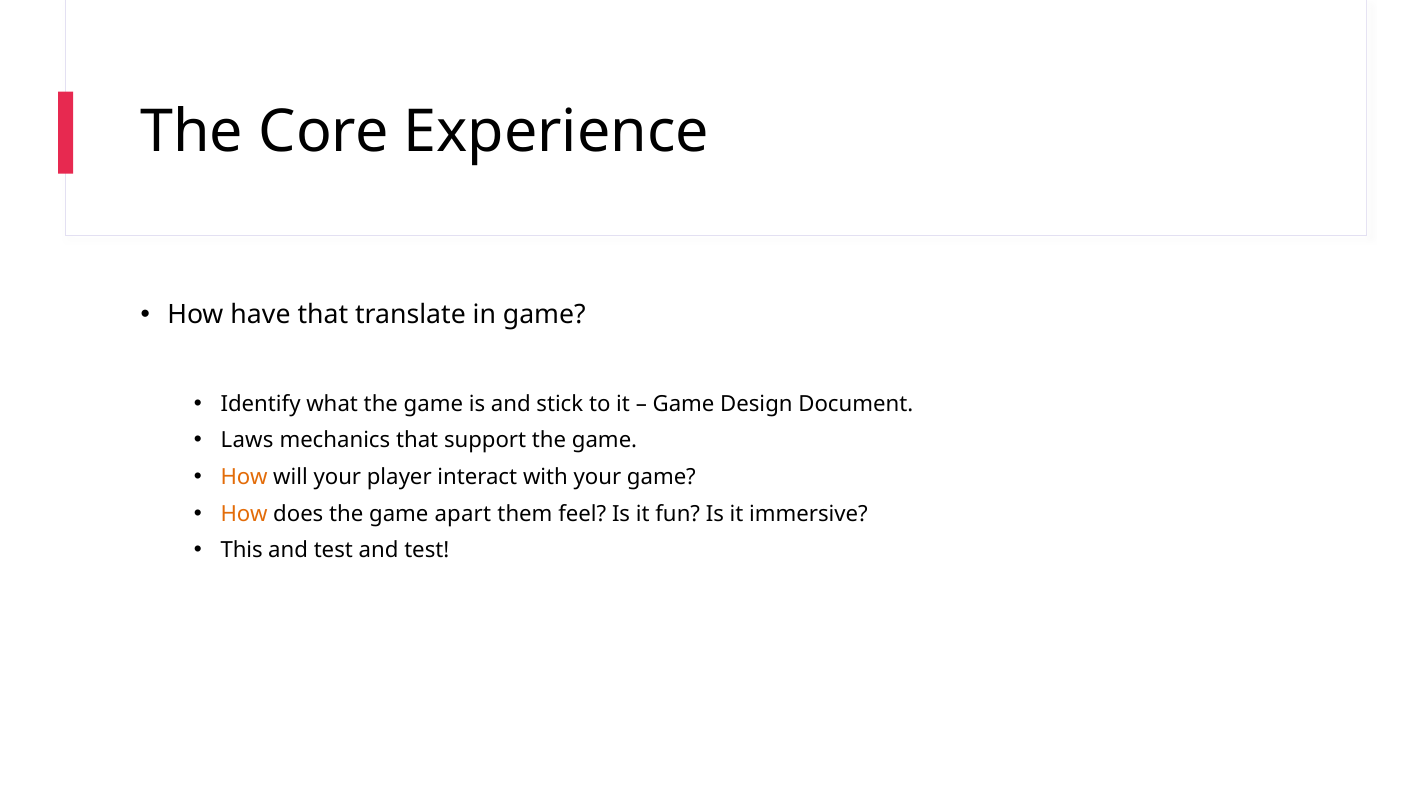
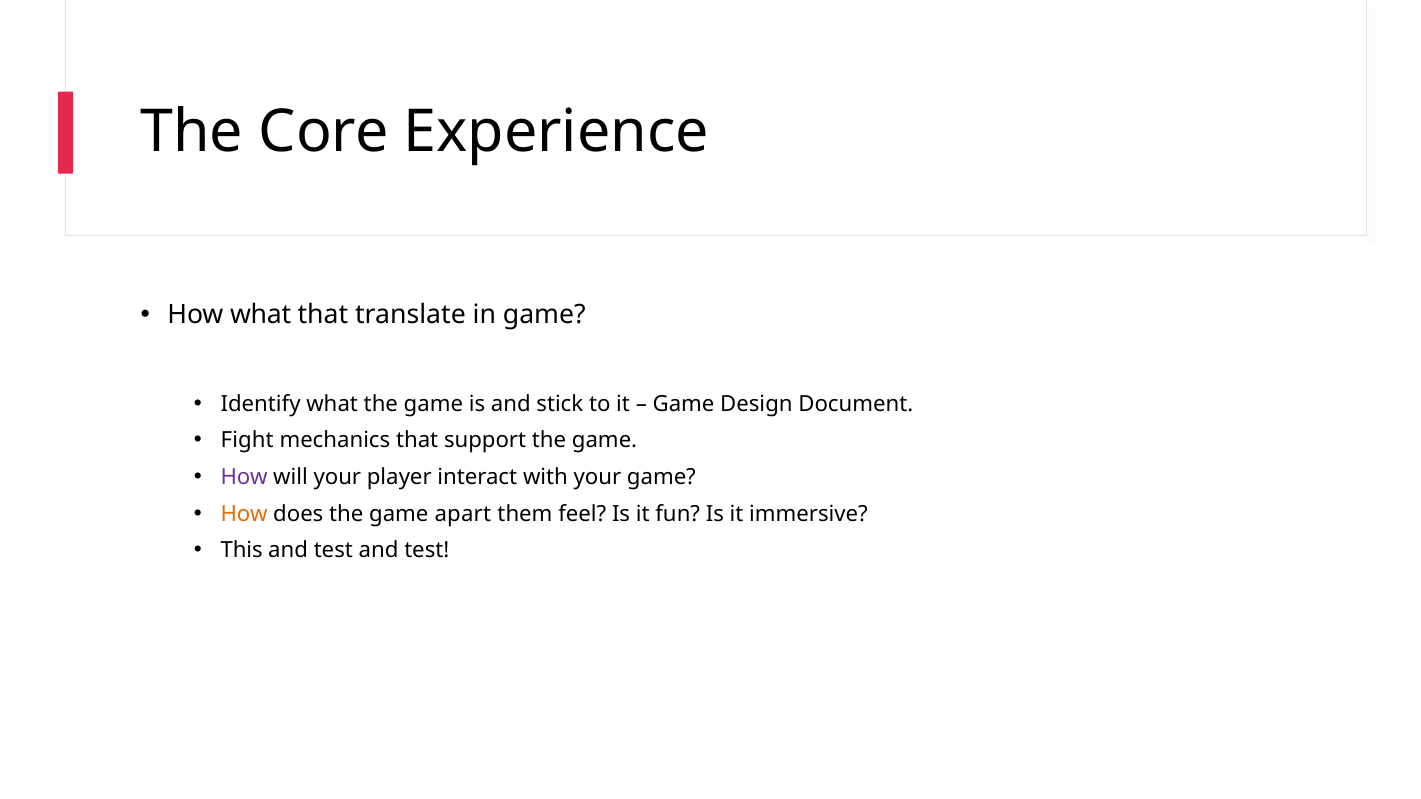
How have: have -> what (261, 315)
Laws: Laws -> Fight (247, 441)
How colour: orange -> purple (244, 478)
